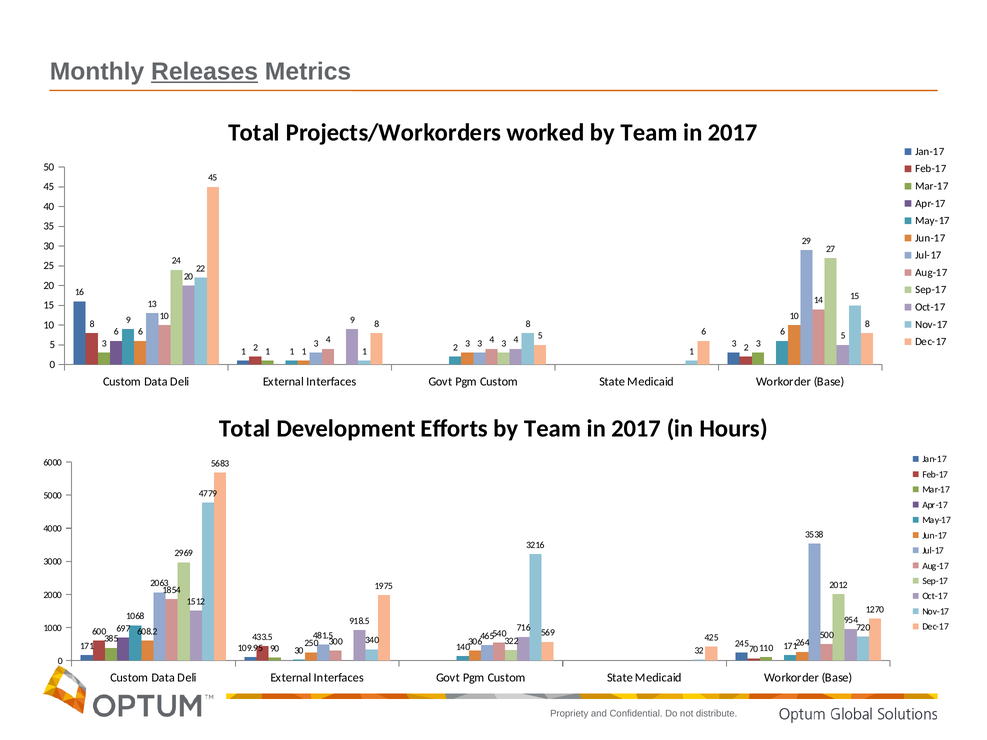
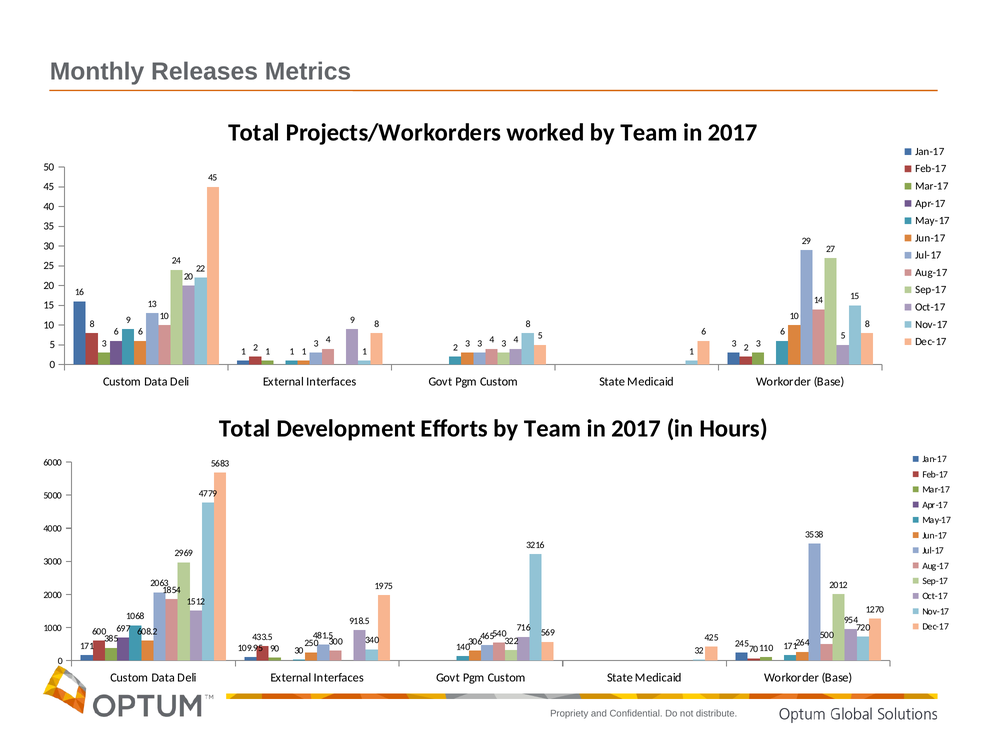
Releases underline: present -> none (205, 72)
